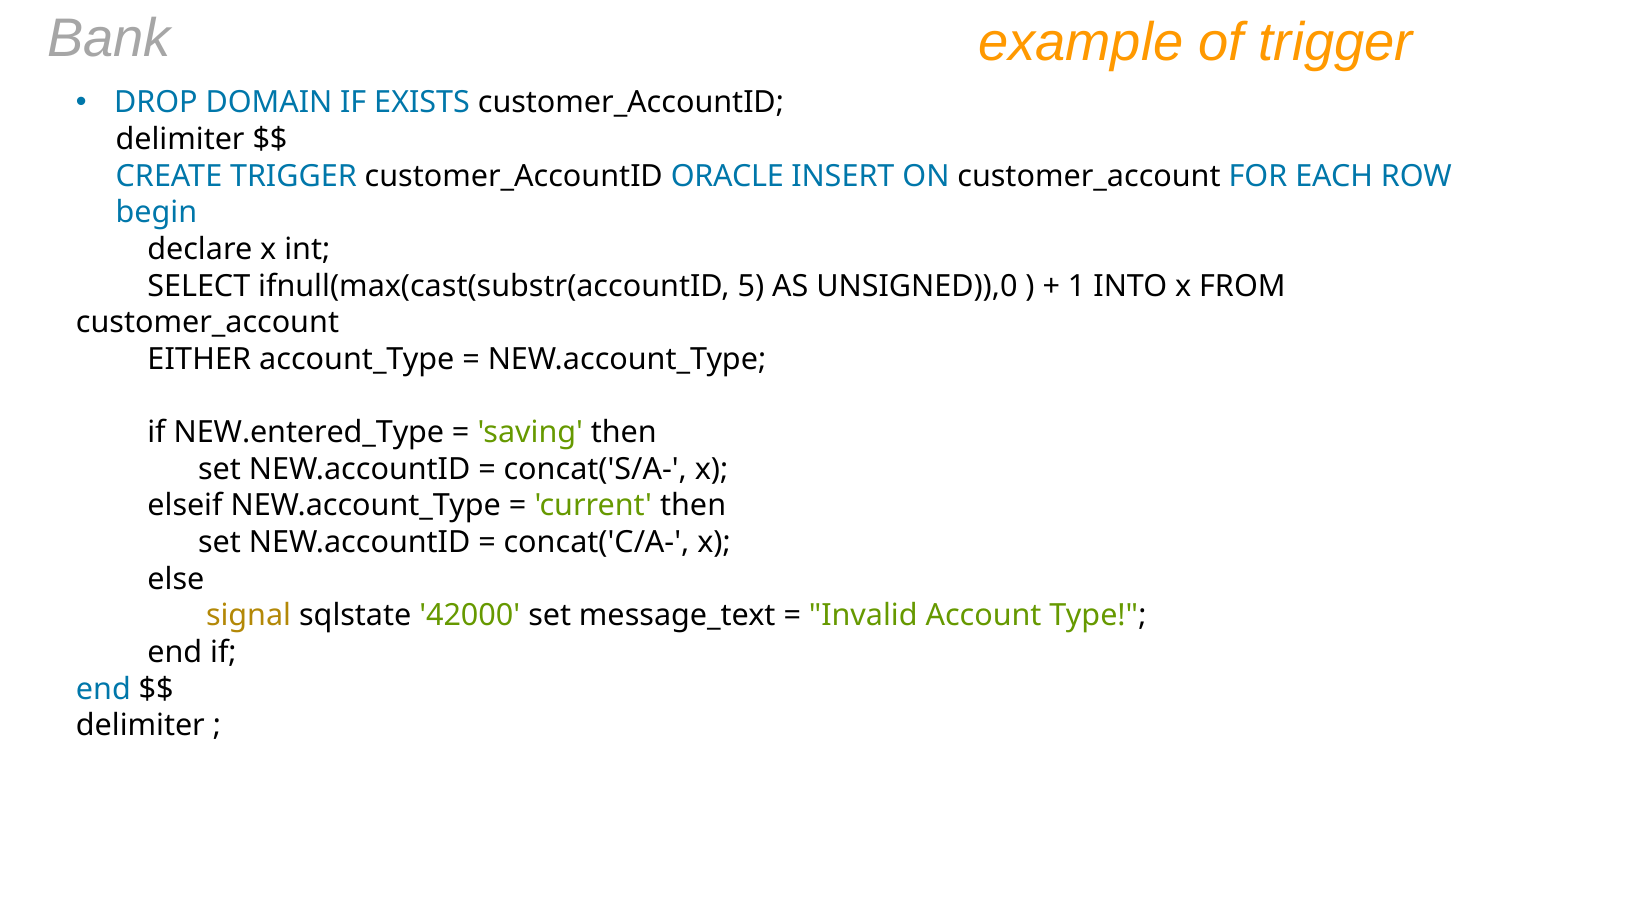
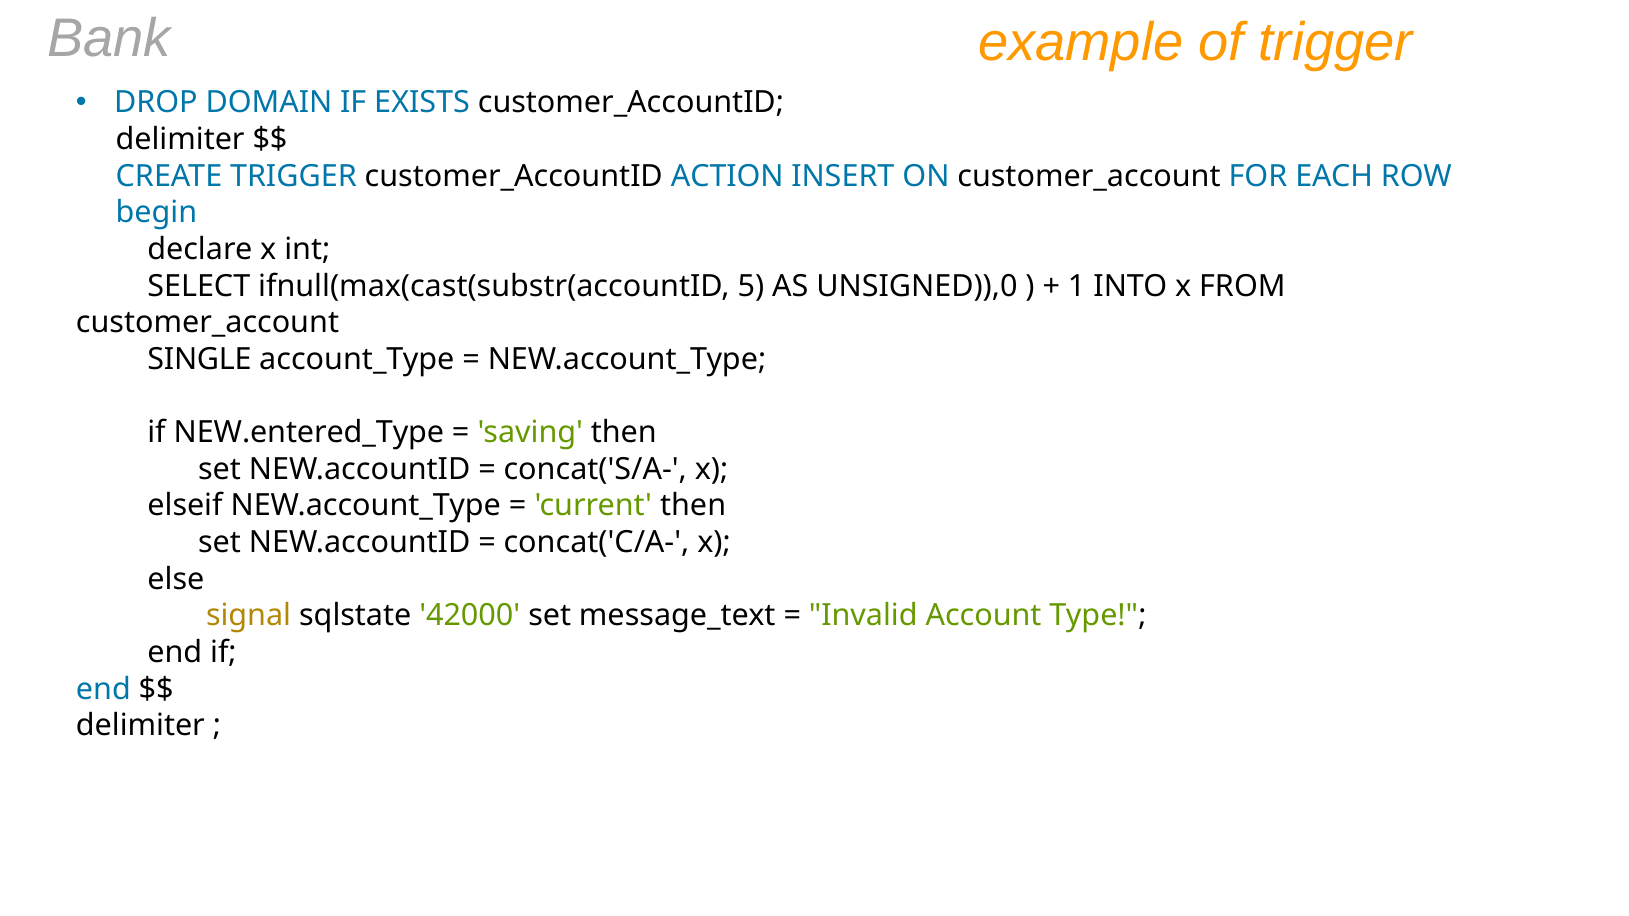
ORACLE: ORACLE -> ACTION (727, 176)
EITHER: EITHER -> SINGLE (200, 359)
